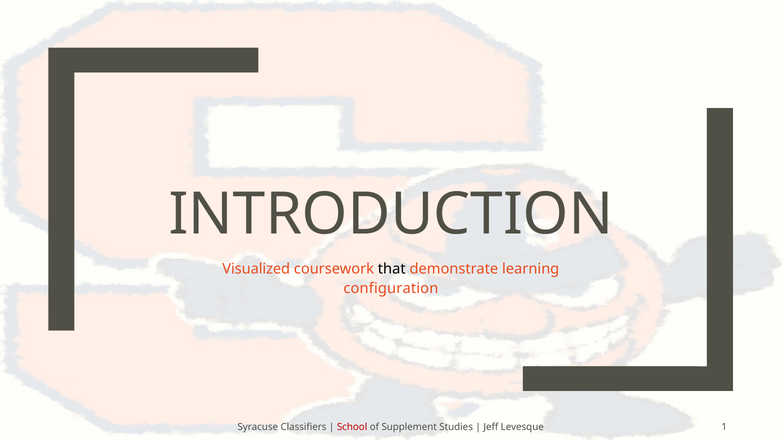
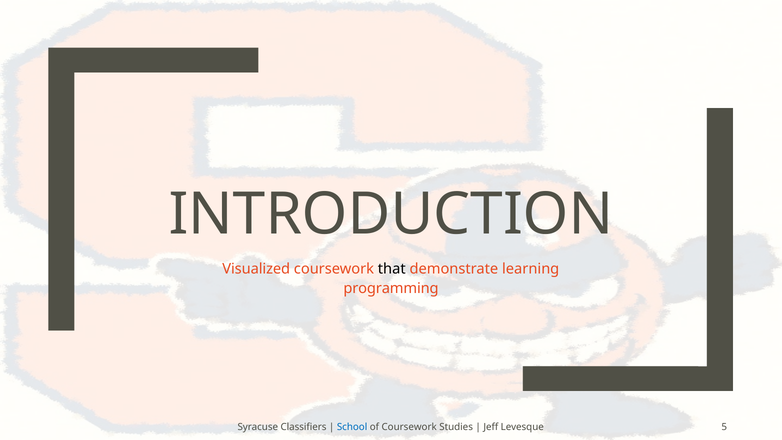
configuration: configuration -> programming (391, 288)
School colour: red -> blue (352, 427)
of Supplement: Supplement -> Coursework (409, 427)
1: 1 -> 5 (724, 427)
